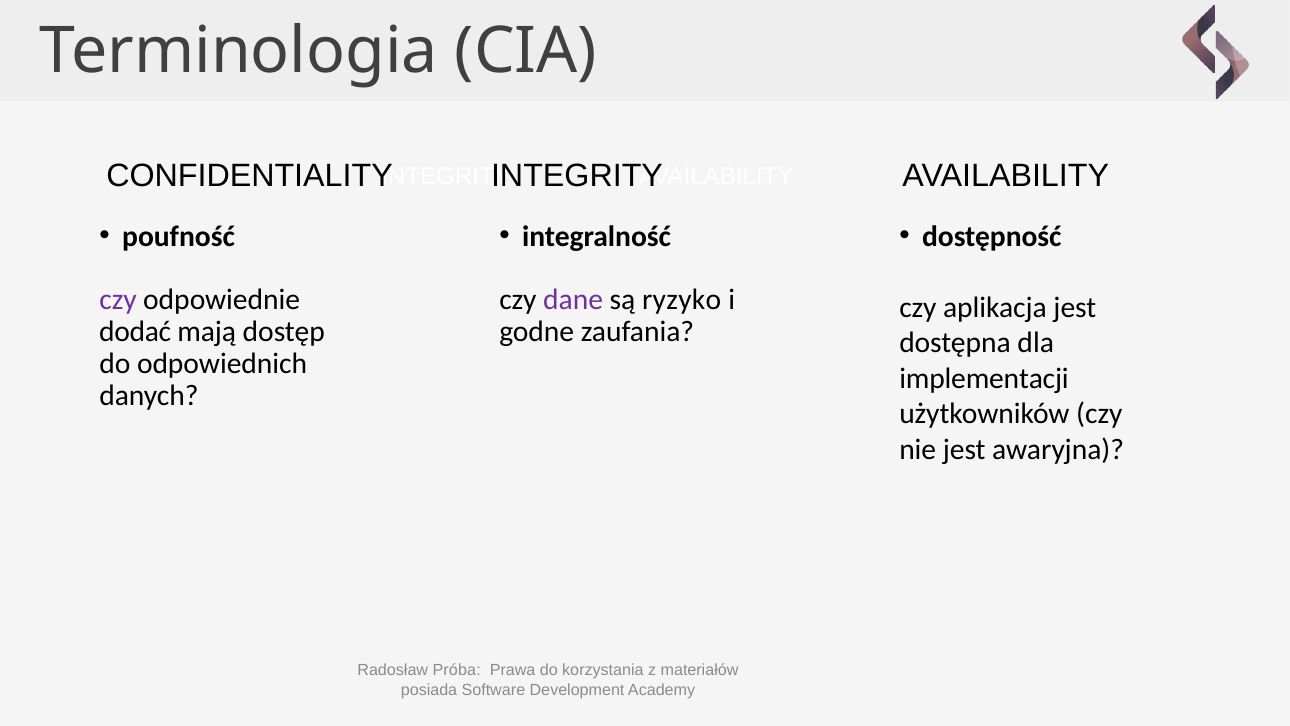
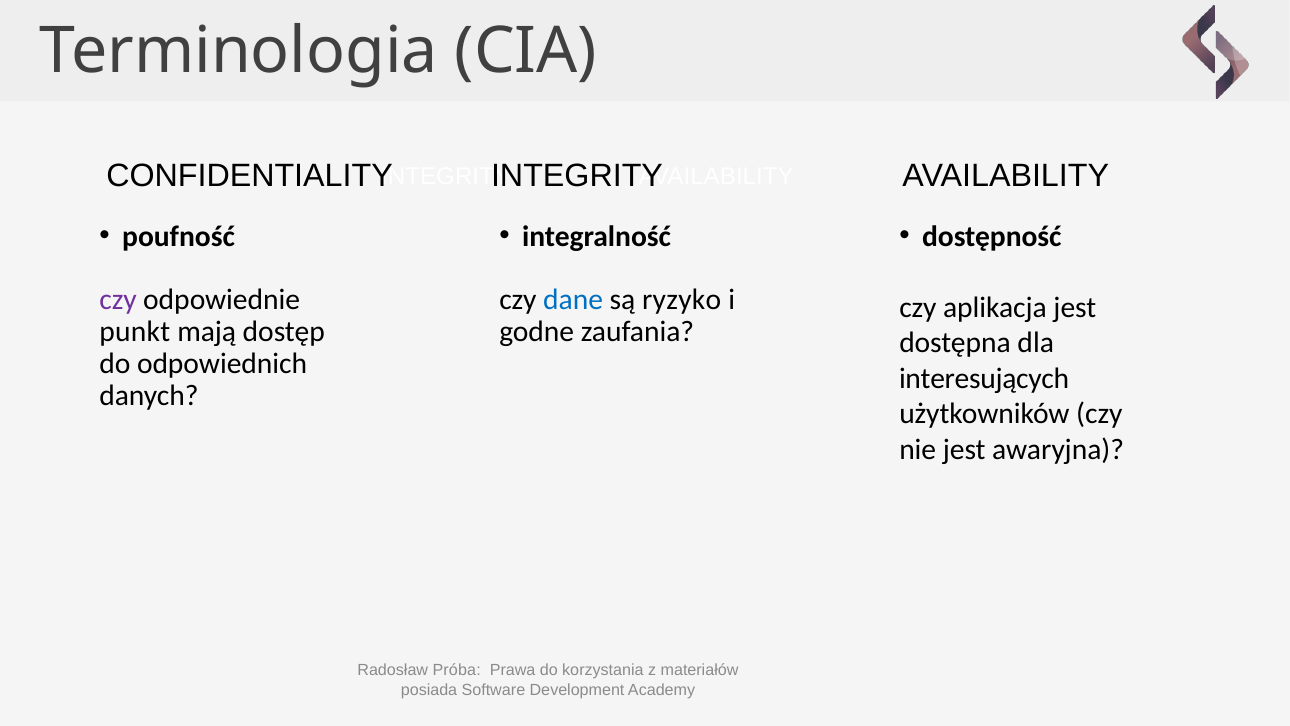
dane colour: purple -> blue (573, 300)
dodać: dodać -> punkt (135, 332)
implementacji: implementacji -> interesujących (984, 378)
